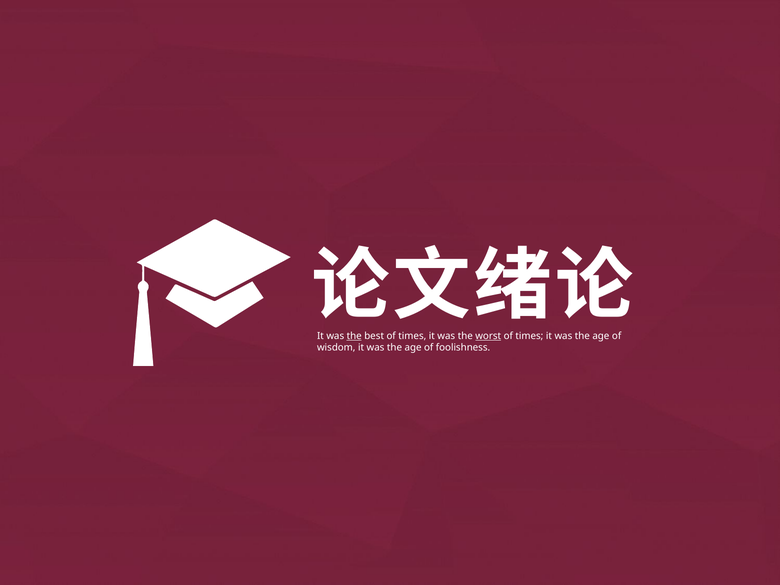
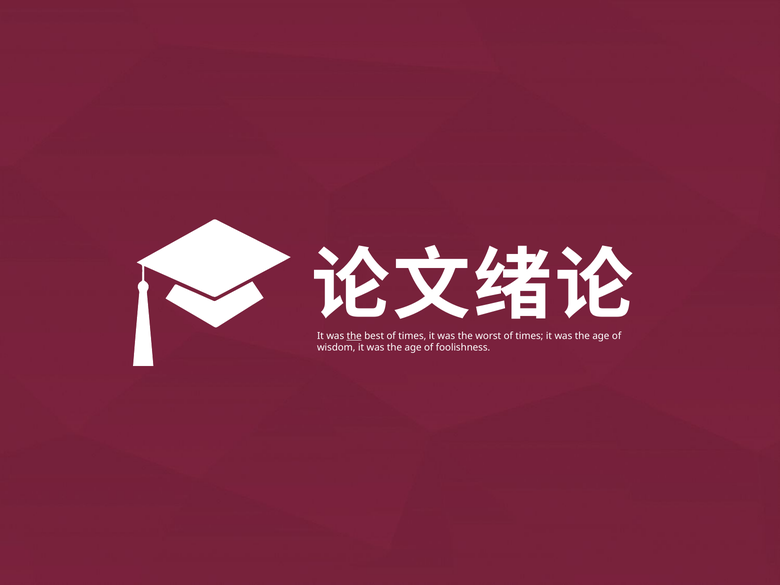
worst underline: present -> none (488, 336)
